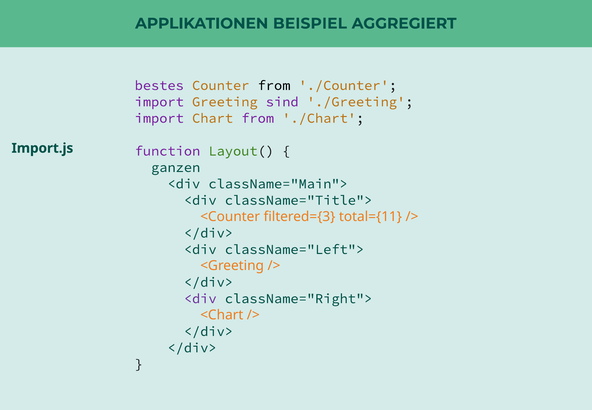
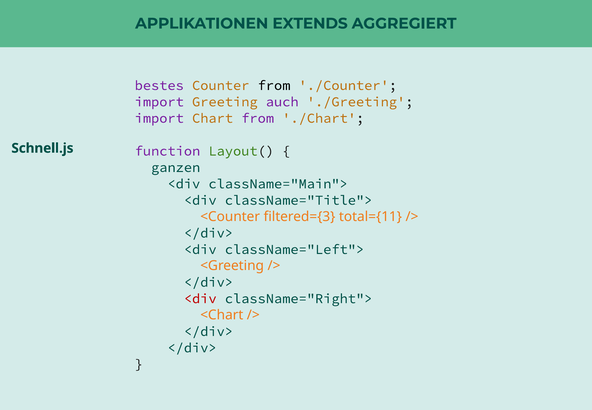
BEISPIEL: BEISPIEL -> EXTENDS (310, 23)
sind: sind -> auch (282, 102)
Import.js: Import.js -> Schnell.js (42, 148)
<div colour: purple -> red (200, 298)
